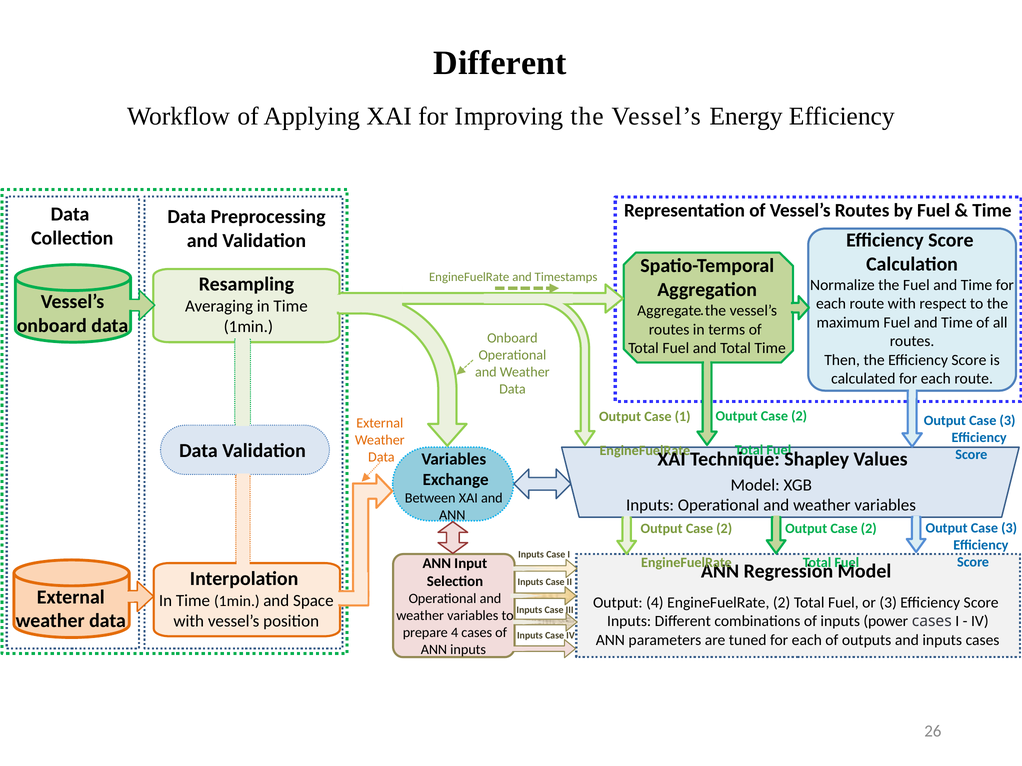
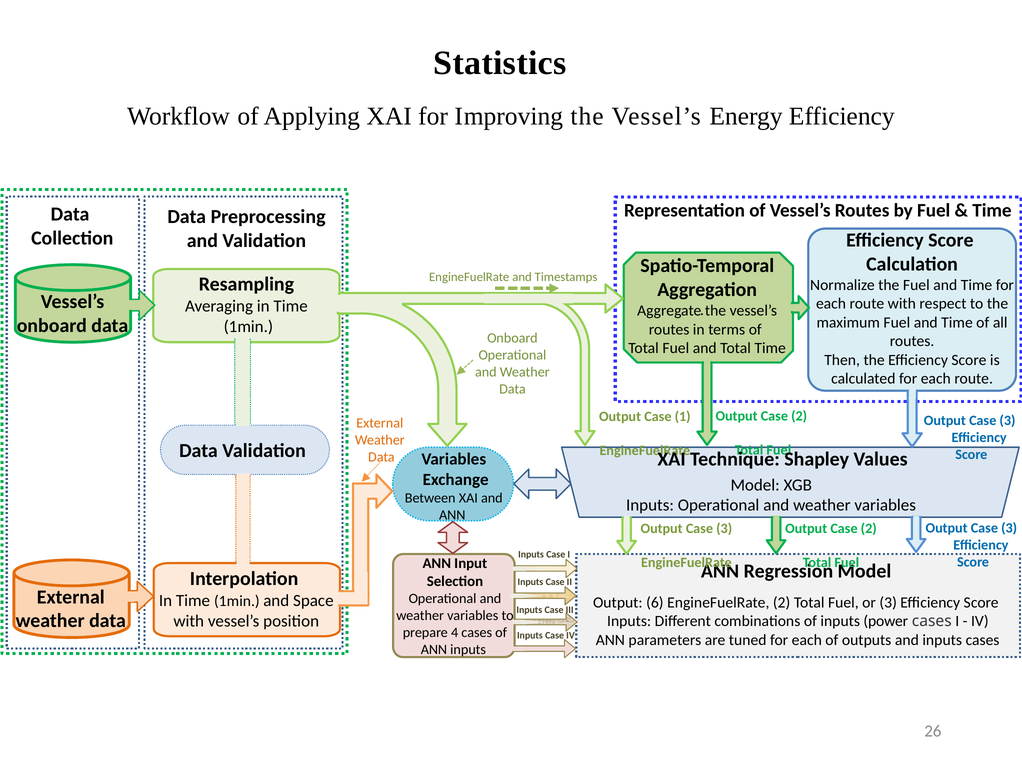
Different: Different -> Statistics (500, 63)
2: 2 -> 3 (724, 529)
Output 4: 4 -> 6 (655, 603)
